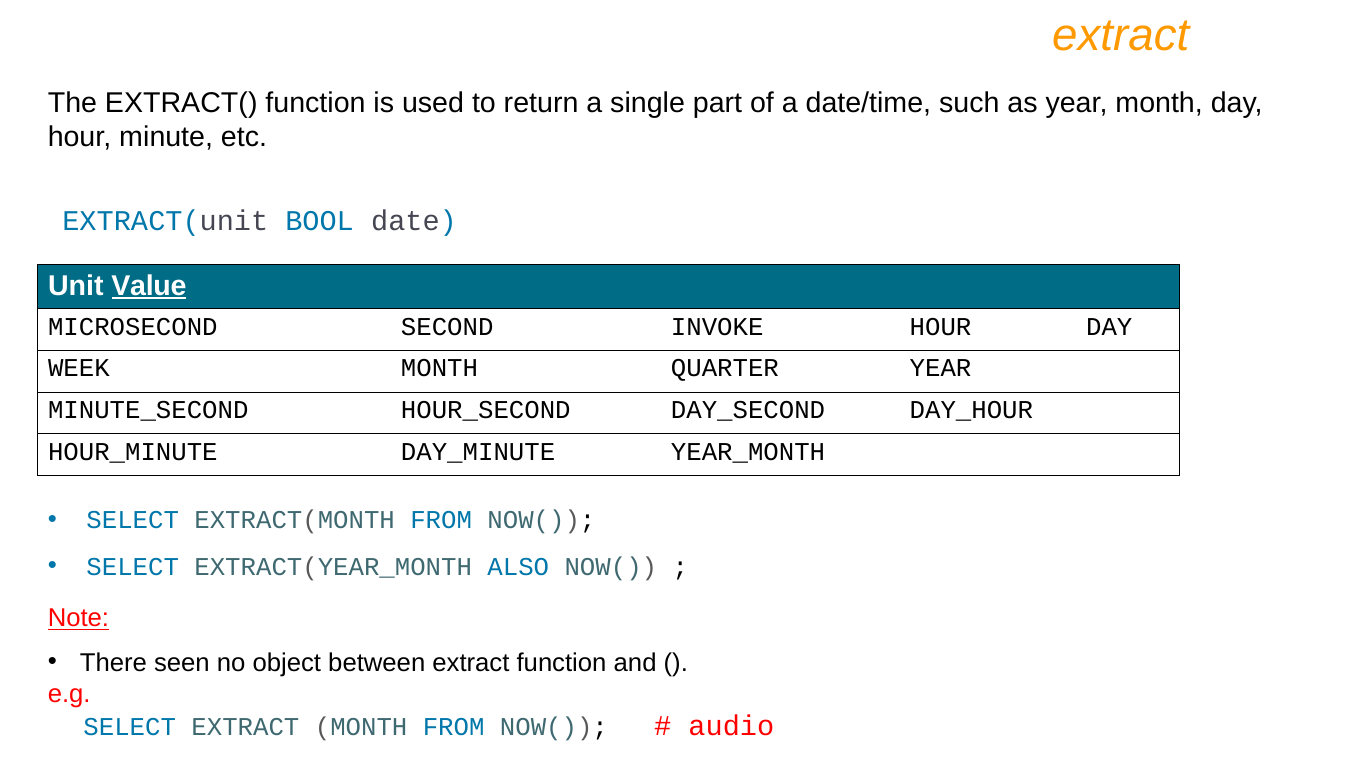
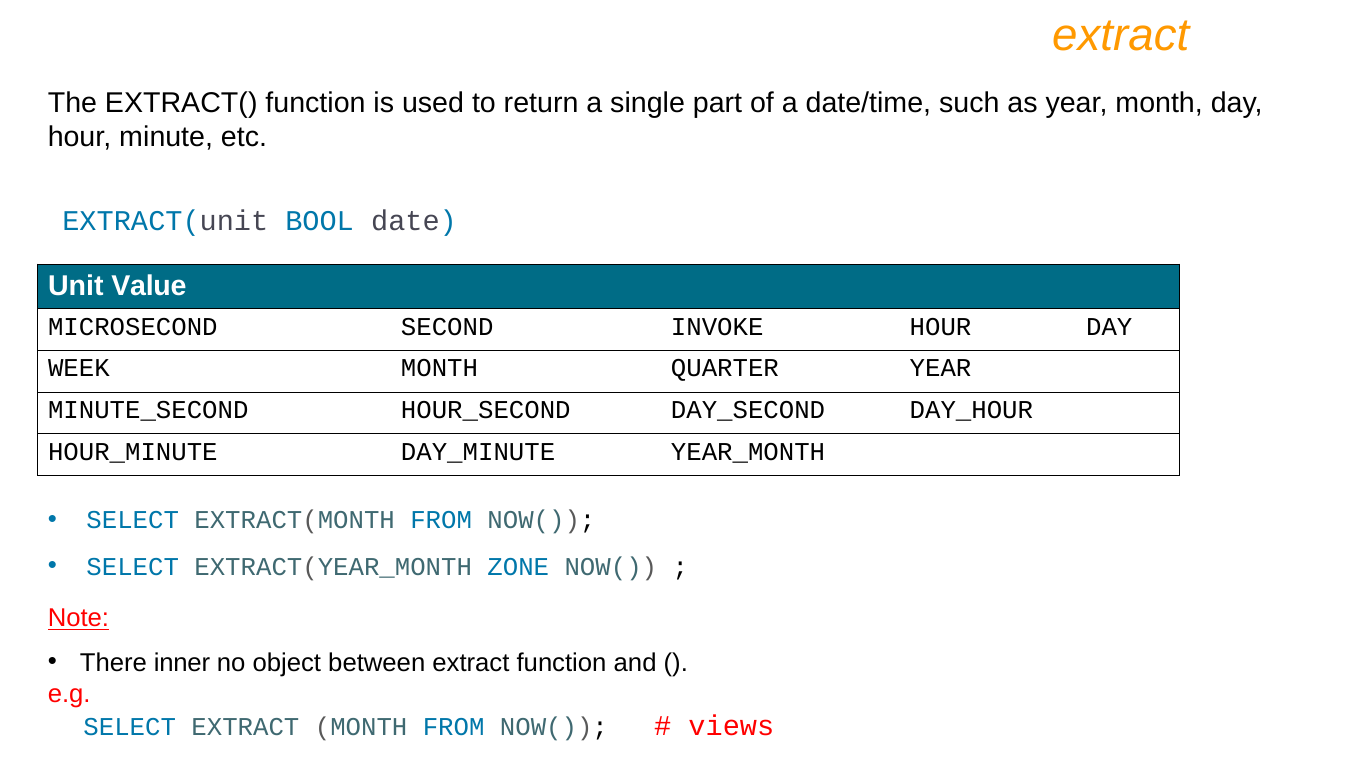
Value underline: present -> none (149, 286)
ALSO: ALSO -> ZONE (518, 567)
seen: seen -> inner (182, 663)
audio: audio -> views (731, 727)
